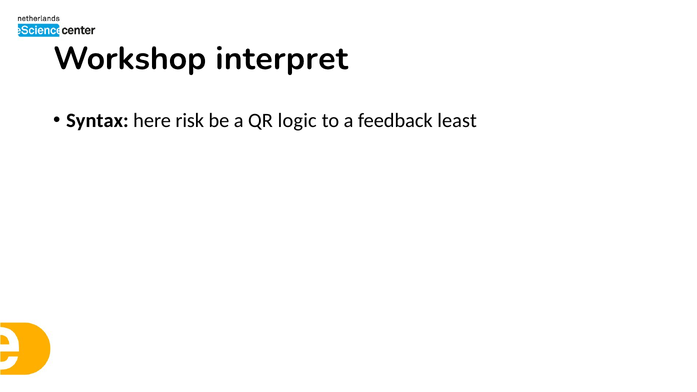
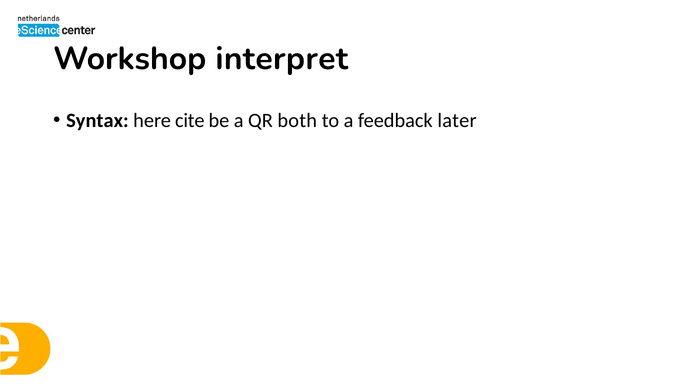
risk: risk -> cite (190, 121)
logic: logic -> both (297, 121)
least: least -> later (457, 121)
